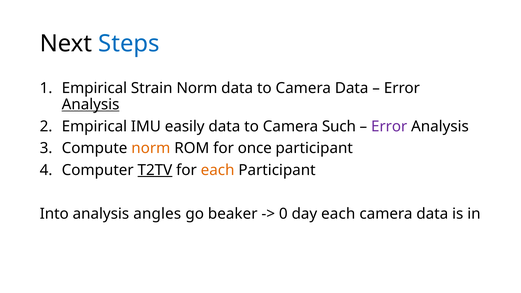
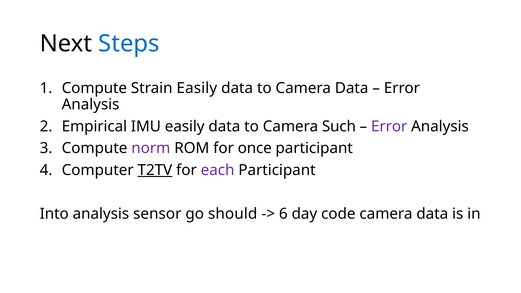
1 Empirical: Empirical -> Compute (94, 88)
Strain Norm: Norm -> Easily (197, 88)
Analysis underline: present -> none (91, 105)
norm colour: orange -> purple (151, 148)
each colour: orange -> purple (218, 170)
angles: angles -> sensor (157, 214)
beaker: beaker -> should (233, 214)
0: 0 -> 6 (283, 214)
day each: each -> code (338, 214)
